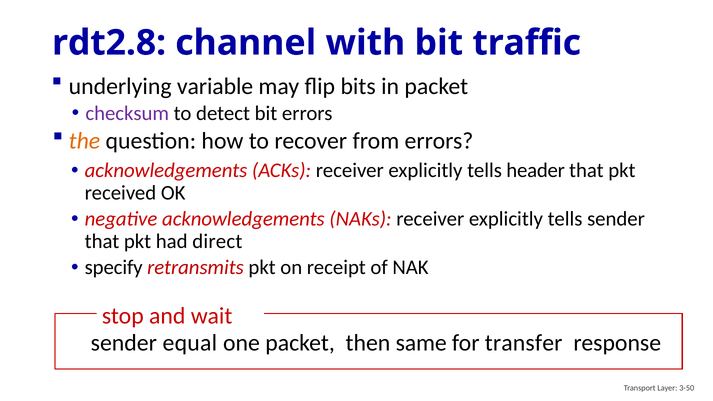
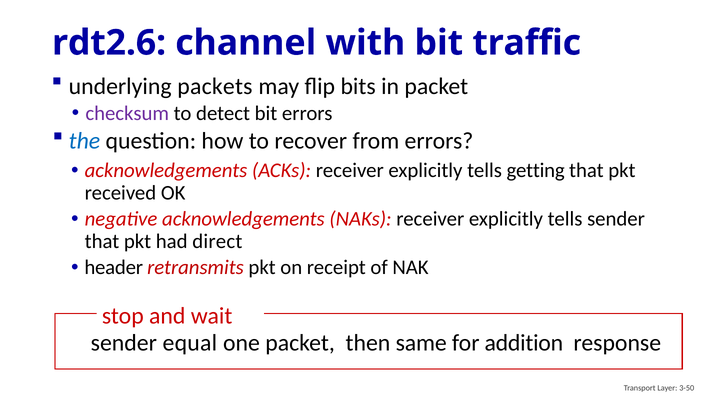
rdt2.8: rdt2.8 -> rdt2.6 (109, 43)
variable: variable -> packets (215, 86)
the colour: orange -> blue (84, 141)
header: header -> getting (536, 170)
specify: specify -> header (114, 268)
transfer: transfer -> addition (524, 343)
